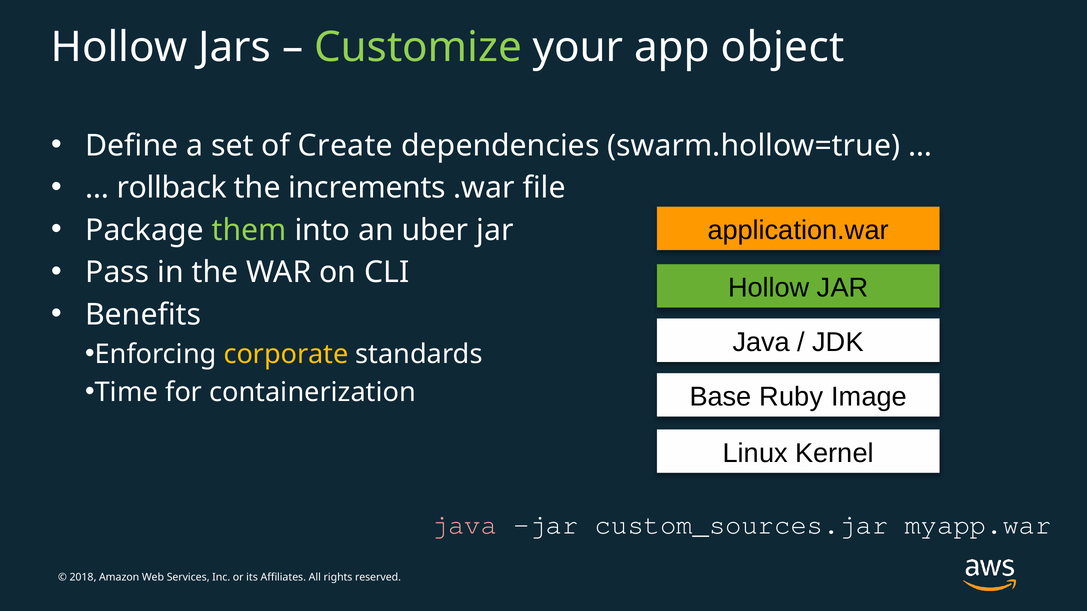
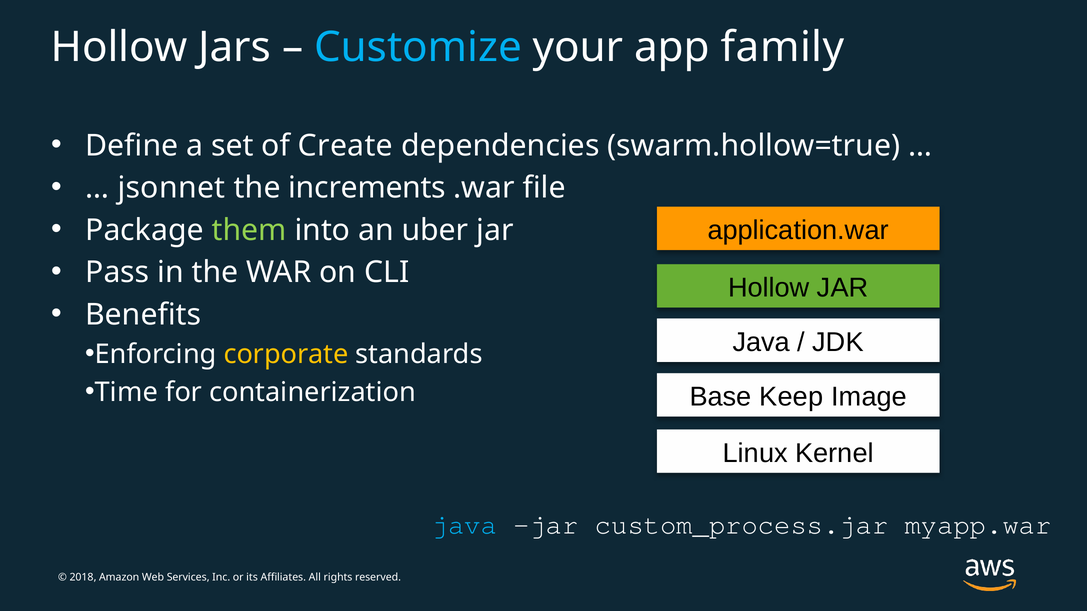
Customize colour: light green -> light blue (418, 47)
object: object -> family (783, 47)
rollback: rollback -> jsonnet (171, 188)
Ruby: Ruby -> Keep (791, 397)
java colour: pink -> light blue (464, 525)
custom_sources.jar: custom_sources.jar -> custom_process.jar (742, 525)
